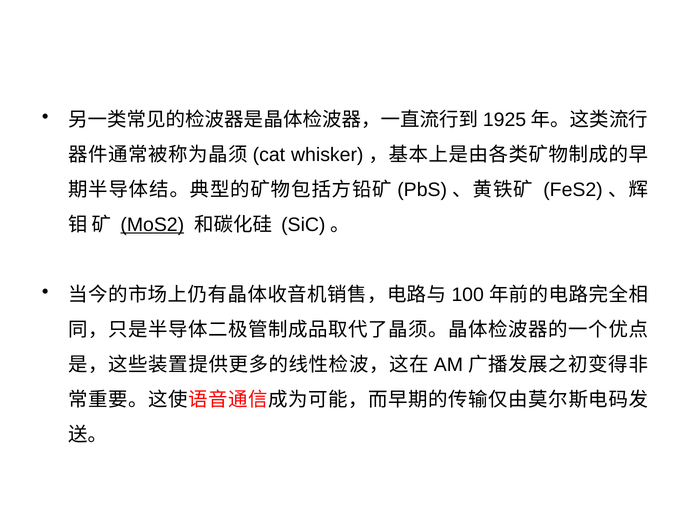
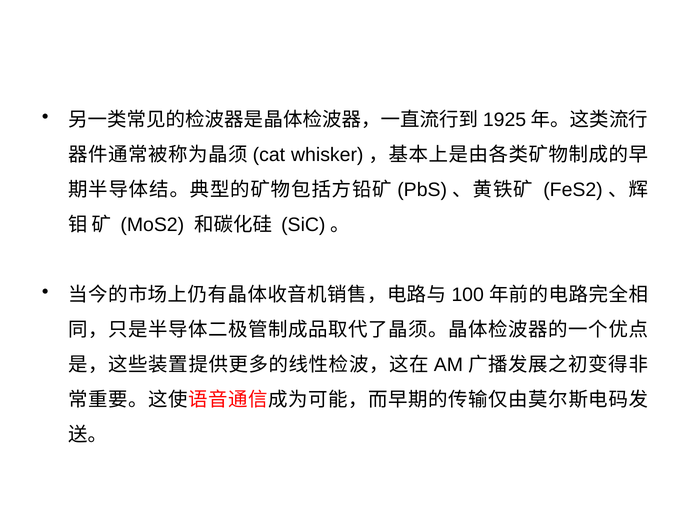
MoS2 underline: present -> none (152, 225)
